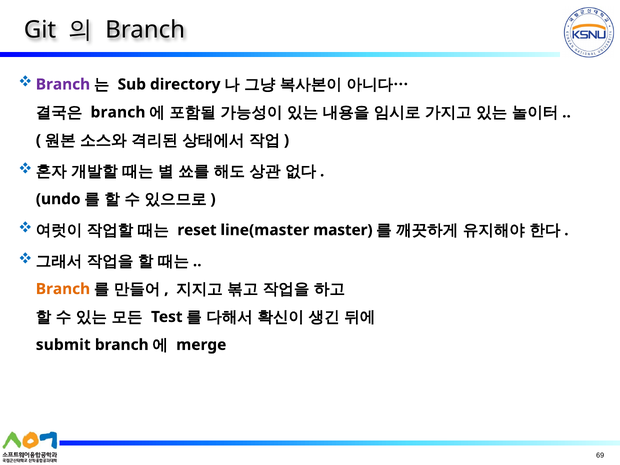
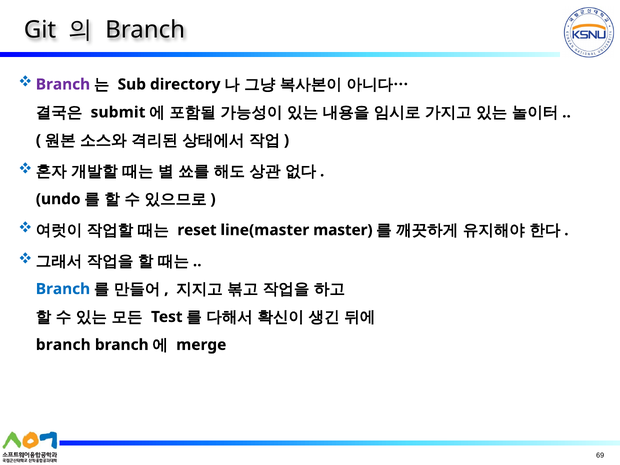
branch: branch -> submit (118, 112)
Branch colour: orange -> blue (63, 289)
submit: submit -> branch (63, 345)
